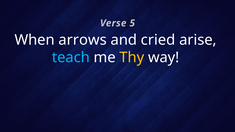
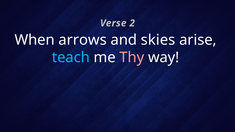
5: 5 -> 2 (132, 23)
cried: cried -> skies (158, 40)
Thy colour: yellow -> pink (132, 58)
